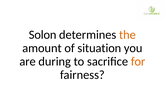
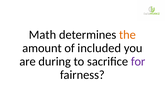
Solon: Solon -> Math (43, 35)
situation: situation -> included (99, 48)
for colour: orange -> purple (138, 61)
